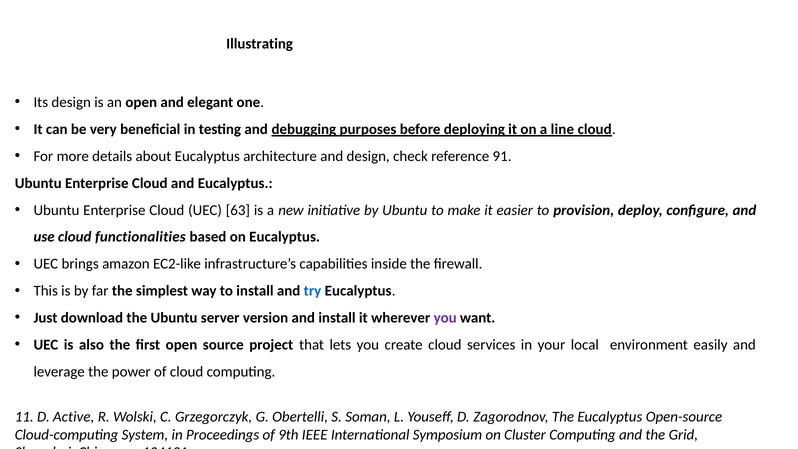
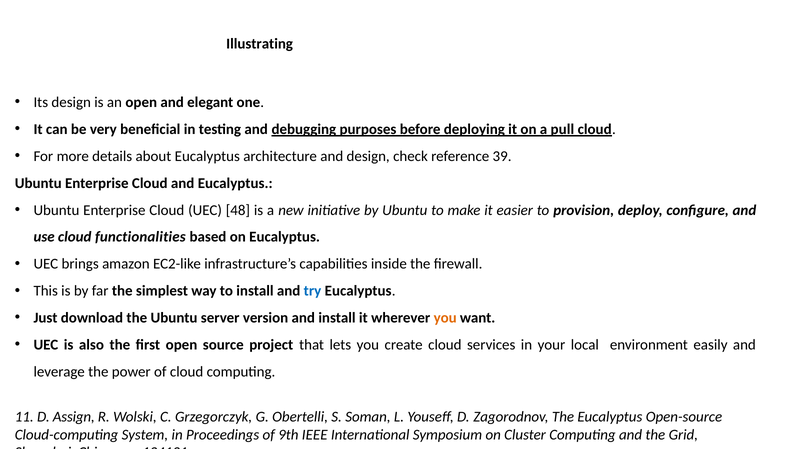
line: line -> pull (562, 129)
91: 91 -> 39 (502, 156)
63: 63 -> 48 (238, 210)
you colour: purple -> orange (445, 318)
Active: Active -> Assign (74, 417)
